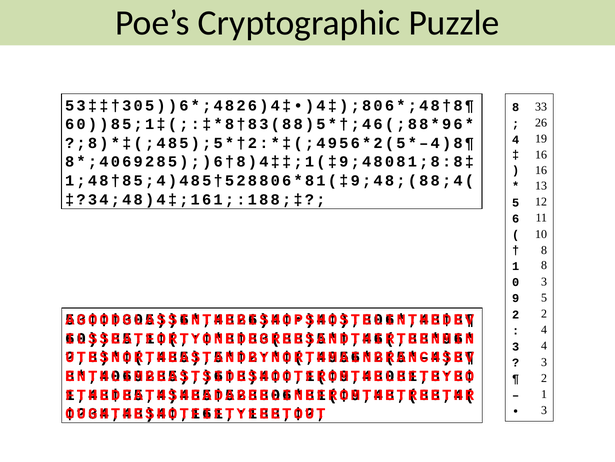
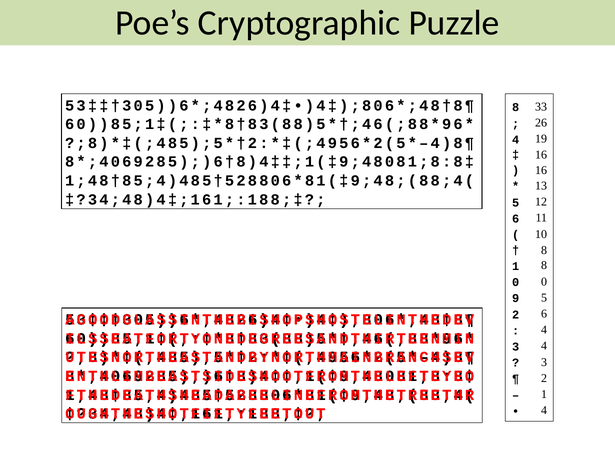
0 3: 3 -> 0 (544, 281)
2 2: 2 -> 6 (544, 313)
3: 3 -> 4 (544, 410)
